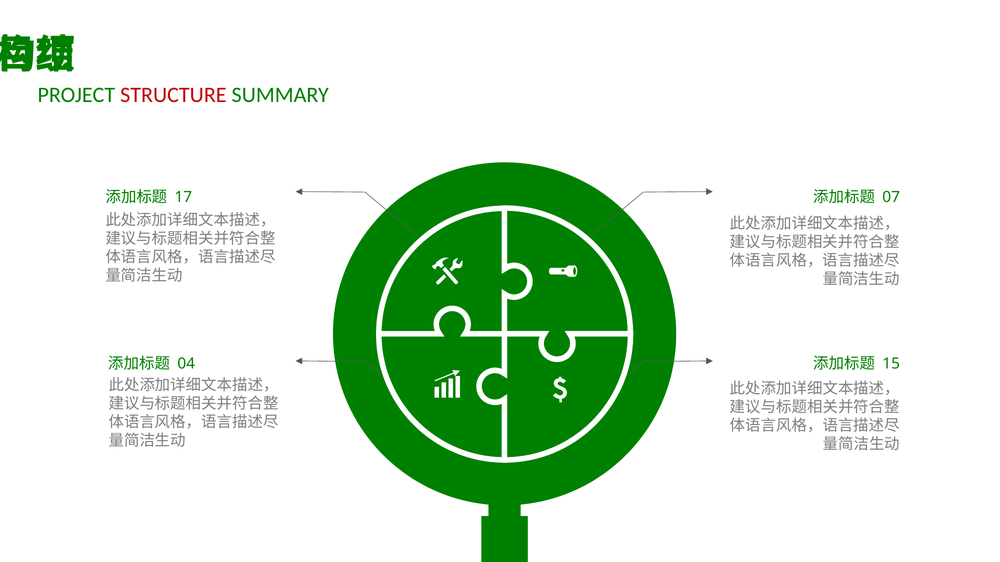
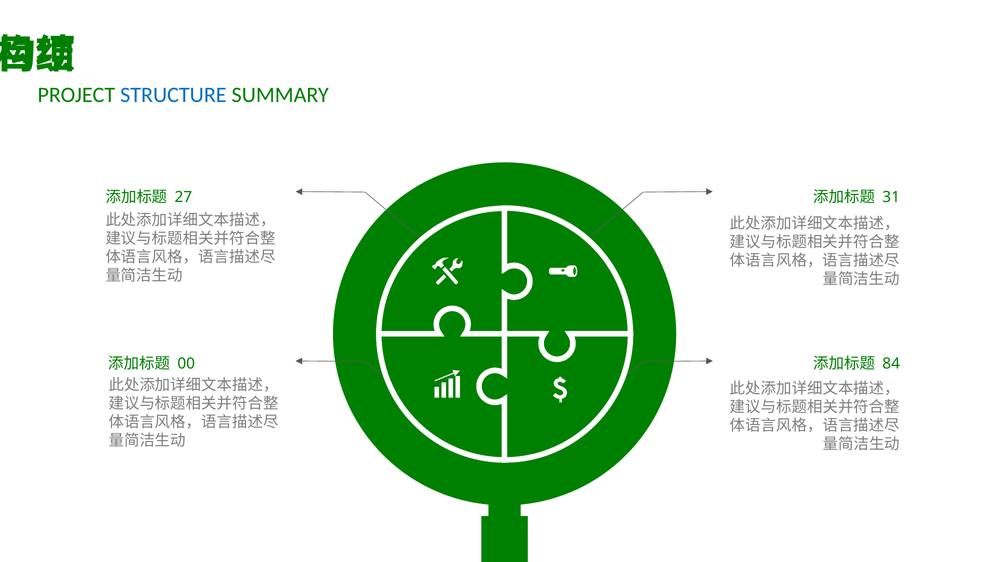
STRUCTURE colour: red -> blue (173, 95)
17: 17 -> 27 (183, 197)
07: 07 -> 31 (891, 197)
04: 04 -> 00 (186, 364)
15: 15 -> 84 (891, 364)
